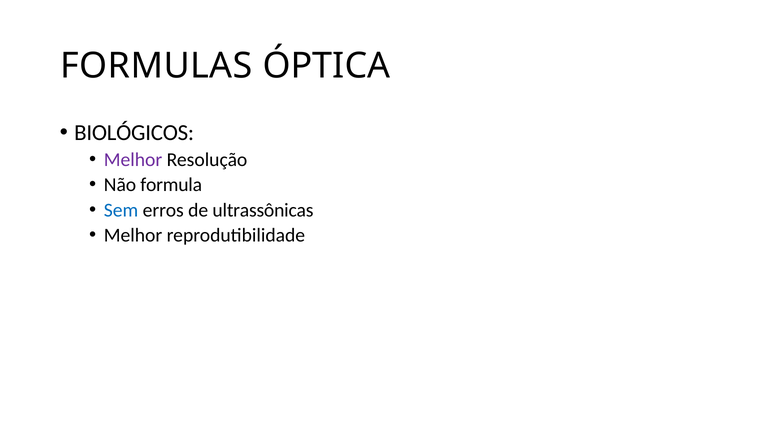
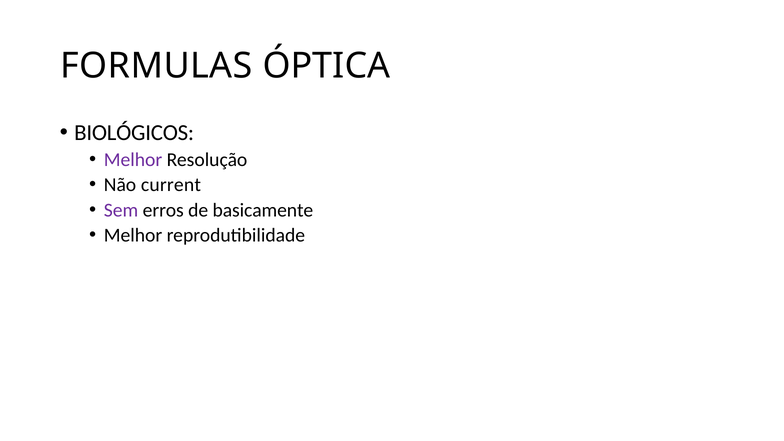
formula: formula -> current (171, 185)
Sem colour: blue -> purple (121, 210)
ultrassônicas: ultrassônicas -> basicamente (263, 210)
